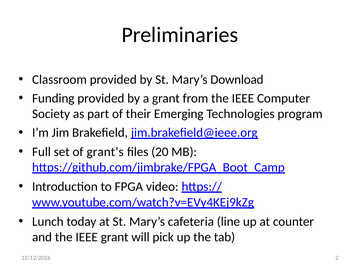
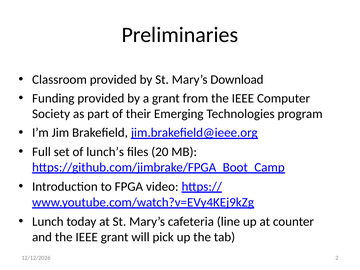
grant’s: grant’s -> lunch’s (105, 152)
